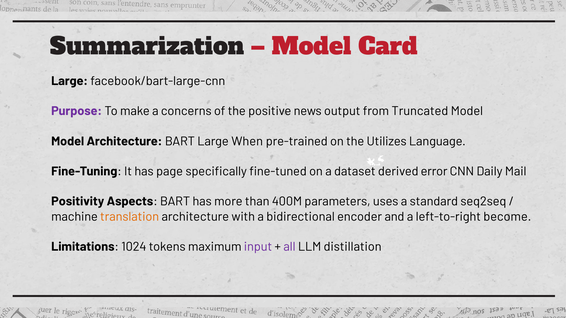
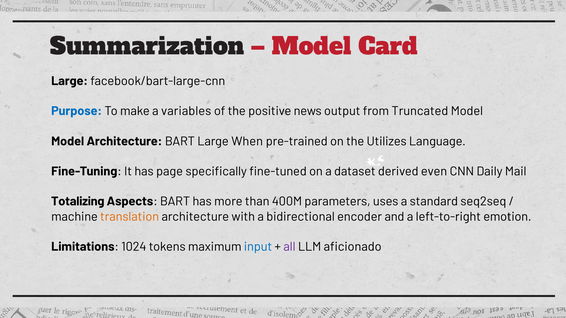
Purpose colour: purple -> blue (77, 111)
concerns: concerns -> variables (186, 111)
error: error -> even (434, 172)
Positivity: Positivity -> Totalizing (78, 202)
become: become -> emotion (507, 217)
input colour: purple -> blue (258, 247)
distillation: distillation -> aficionado (353, 247)
